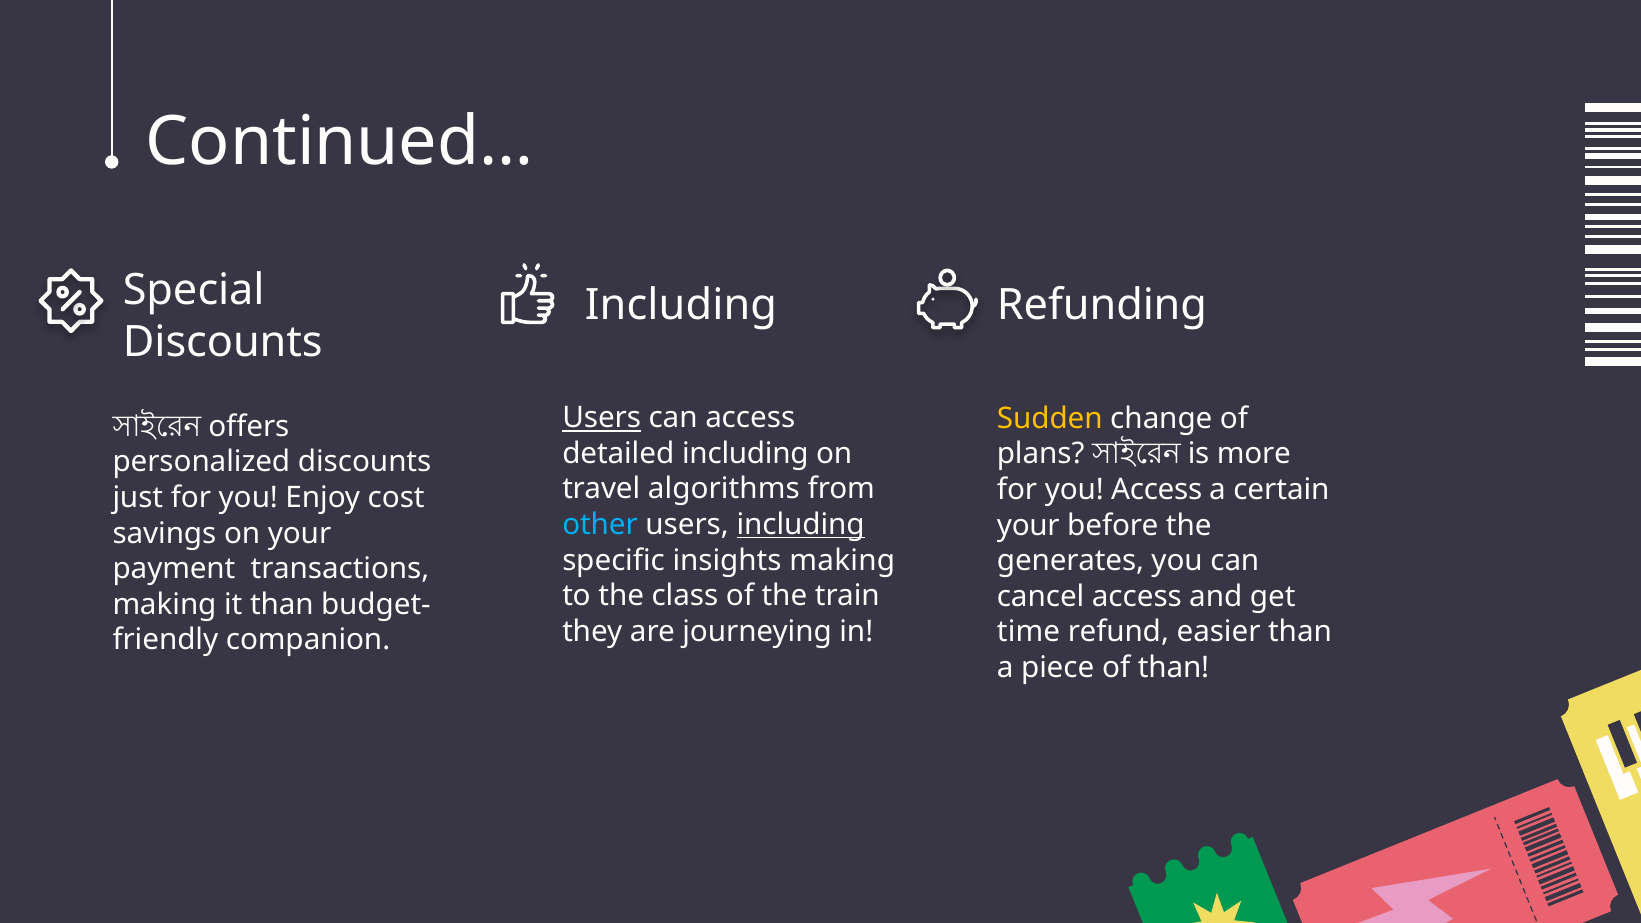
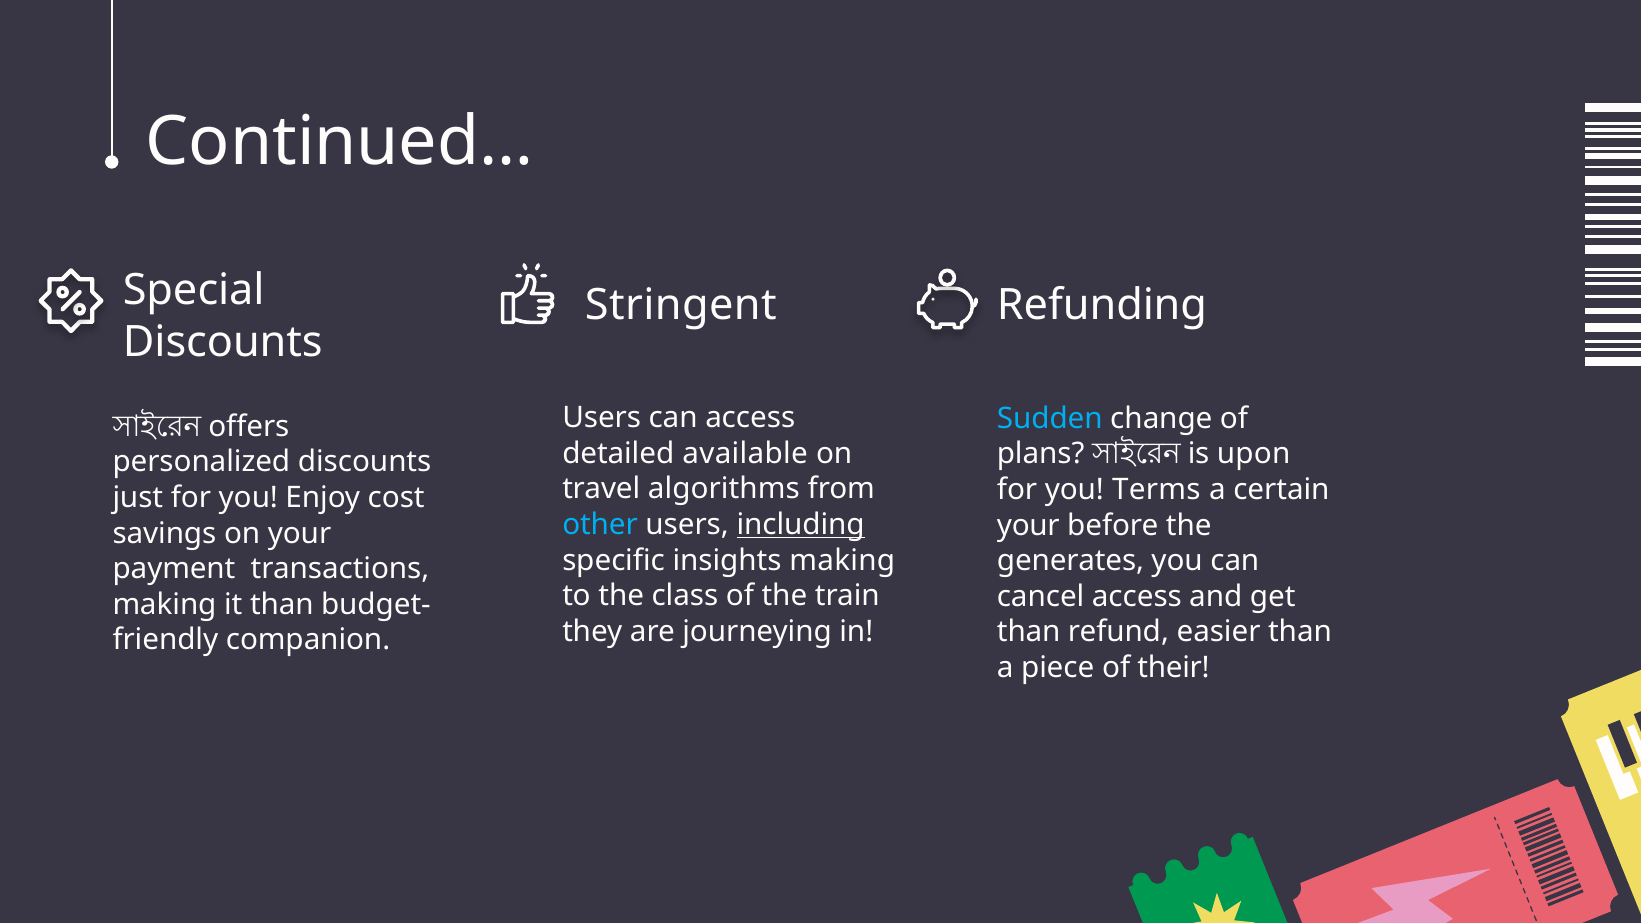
Including: Including -> Stringent (681, 306)
Users underline: present -> none (602, 418)
Sudden colour: yellow -> light blue (1050, 419)
detailed including: including -> available (745, 454)
more: more -> upon (1254, 454)
you Access: Access -> Terms (1156, 490)
time: time -> than (1029, 632)
of than: than -> their (1174, 668)
